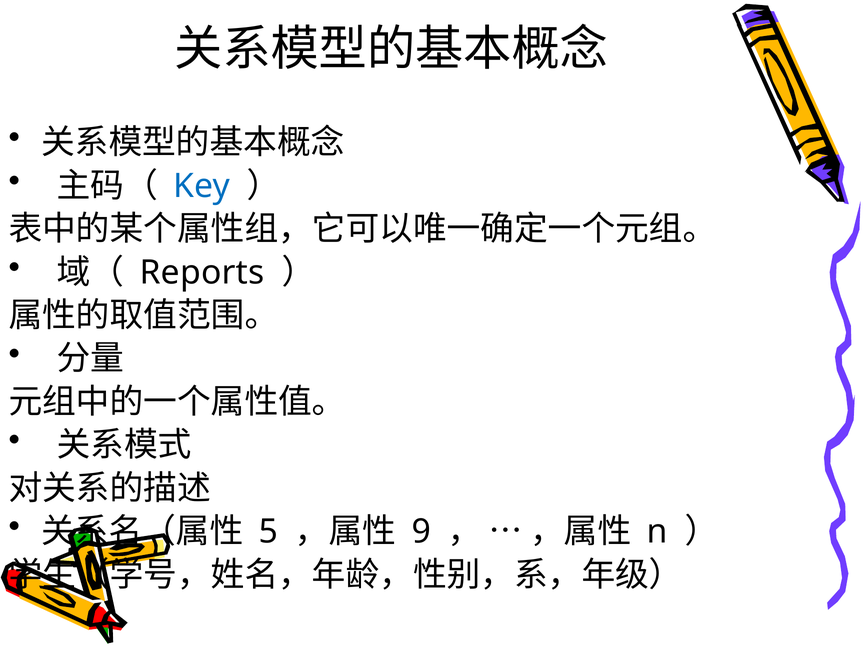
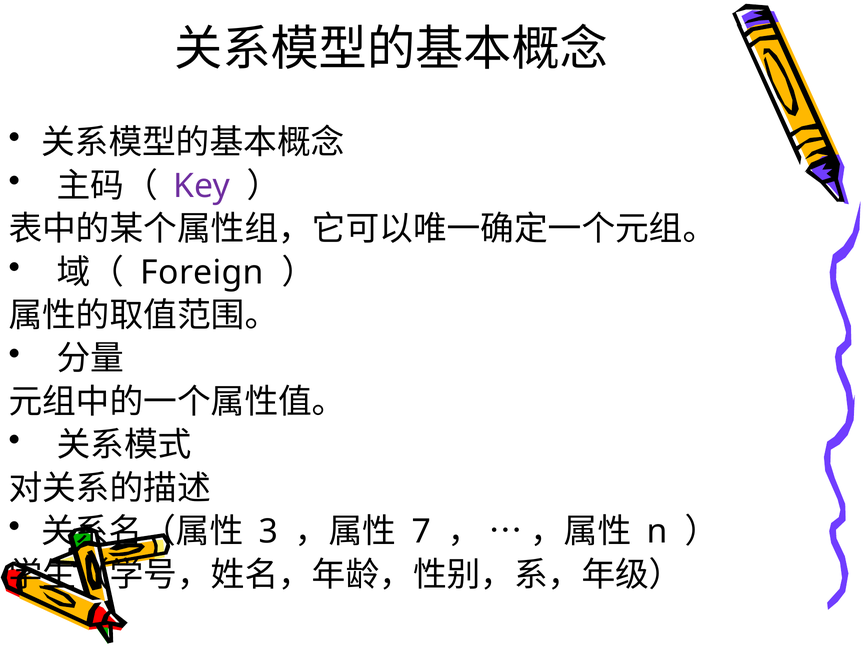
Key colour: blue -> purple (202, 186)
Reports: Reports -> Foreign (202, 272)
5: 5 -> 3 (269, 532)
9: 9 -> 7 (421, 532)
